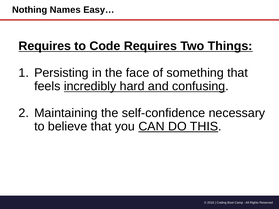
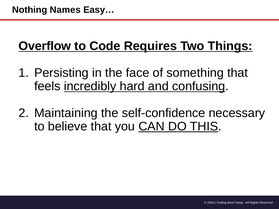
Requires: Requires -> Overflow (45, 46)
